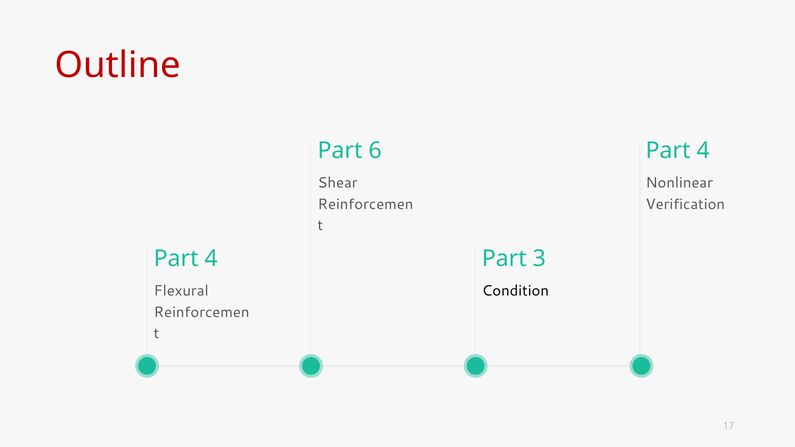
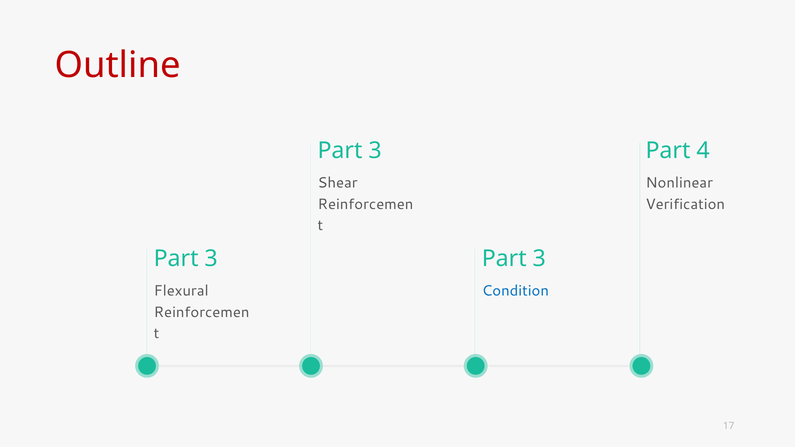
6: 6 -> 3 (375, 151)
4: 4 -> 3 (211, 259)
Condition colour: black -> blue (515, 291)
